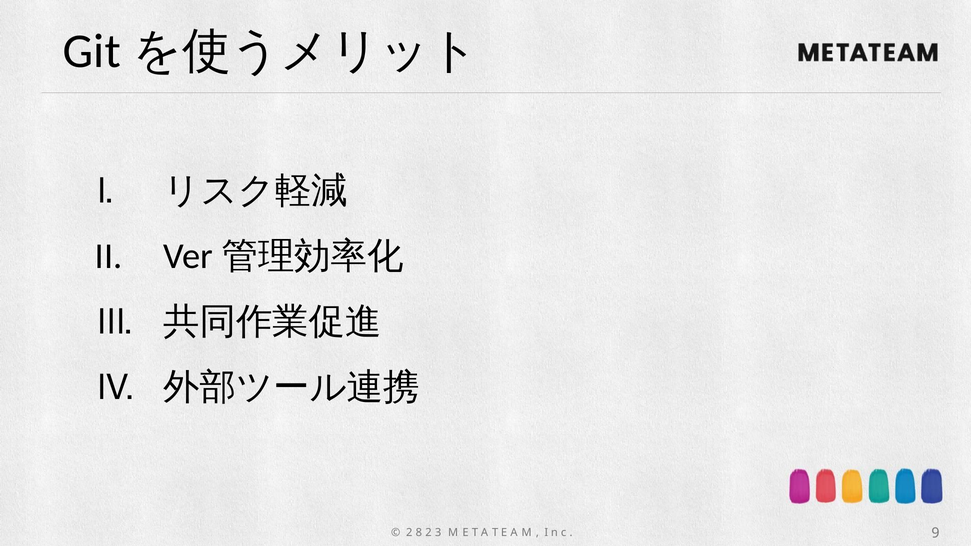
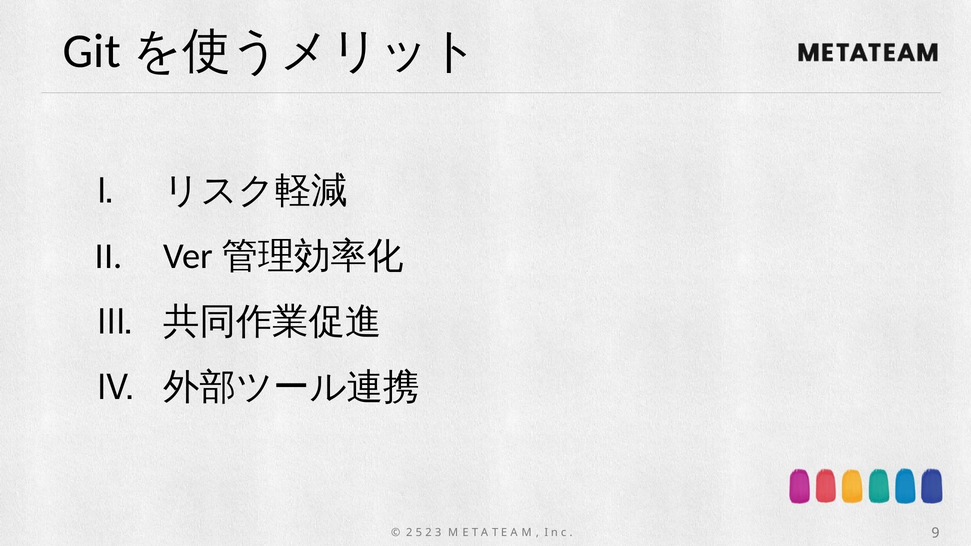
8: 8 -> 5 (419, 533)
